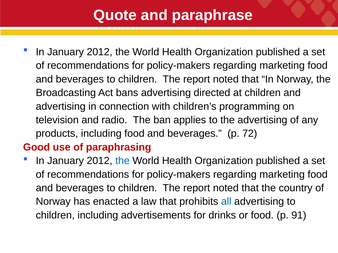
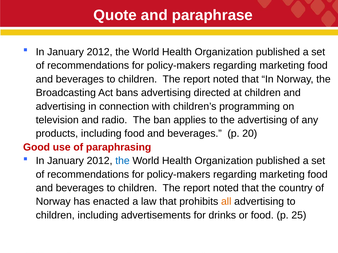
72: 72 -> 20 (250, 134)
all colour: blue -> orange (226, 202)
91: 91 -> 25 (299, 216)
